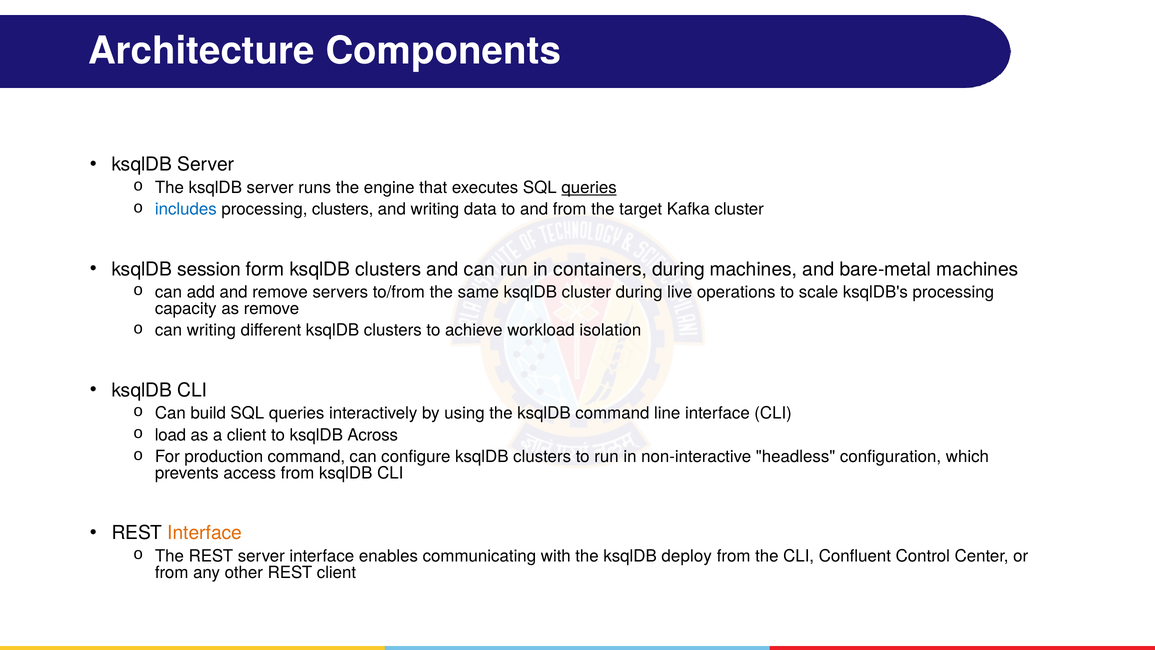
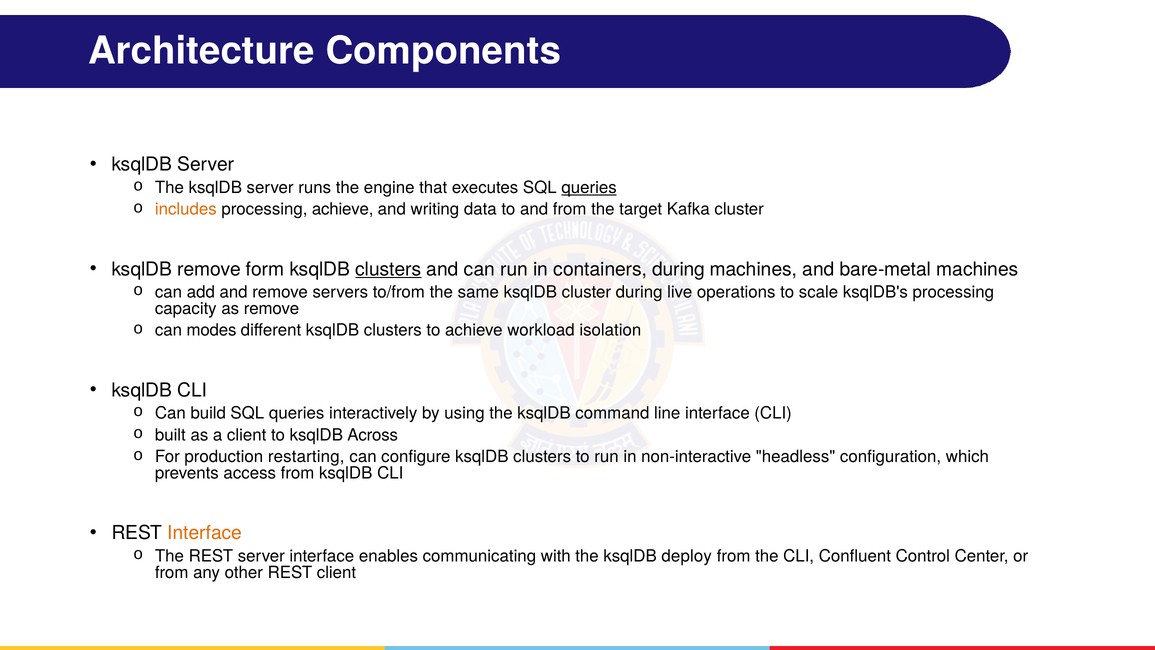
includes colour: blue -> orange (186, 209)
processing clusters: clusters -> achieve (343, 209)
ksqlDB session: session -> remove (209, 269)
clusters underline: none -> present (388, 269)
can writing: writing -> modes (211, 330)
load: load -> built (170, 435)
production command: command -> restarting (306, 457)
